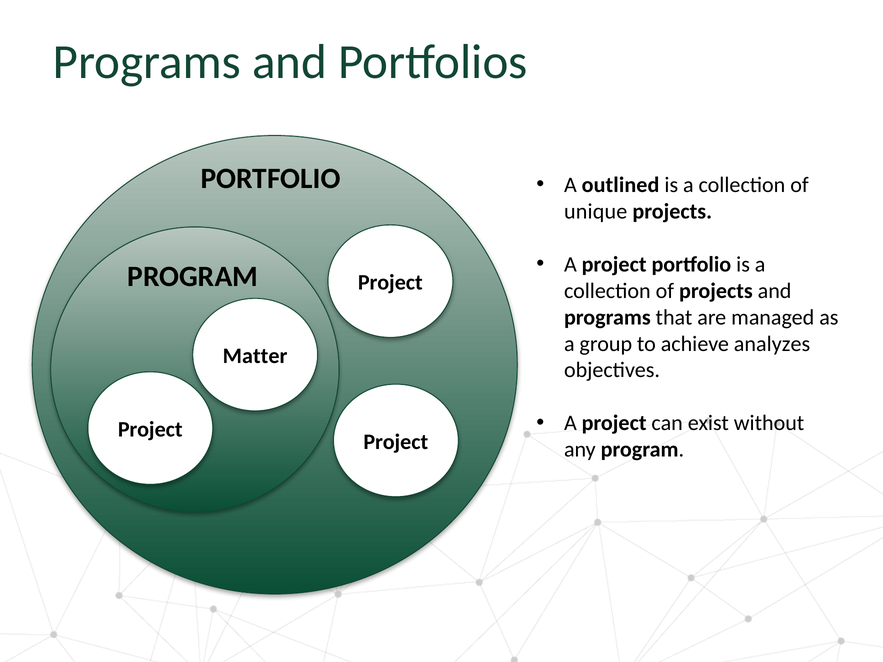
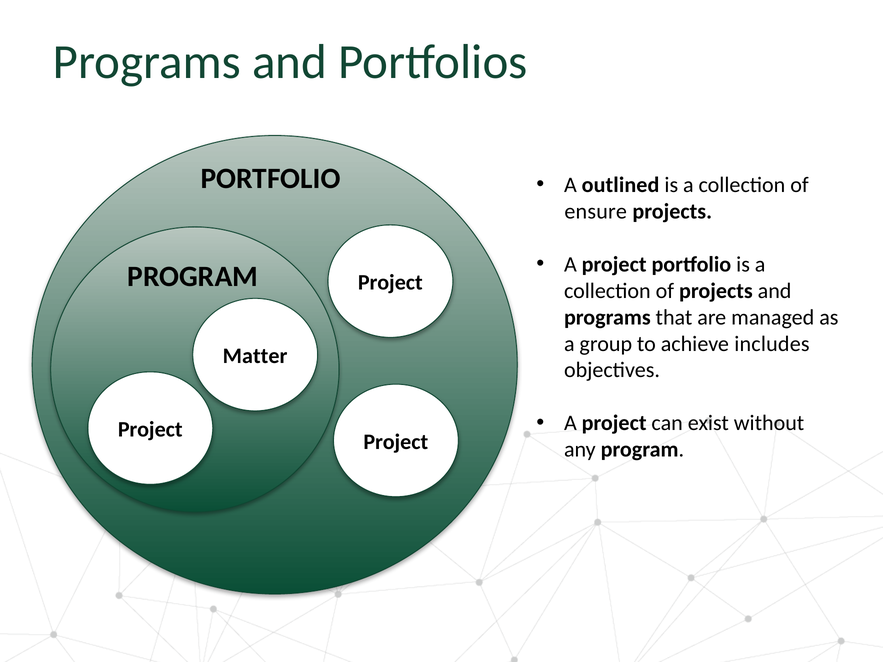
unique: unique -> ensure (596, 211)
analyzes: analyzes -> includes (772, 344)
